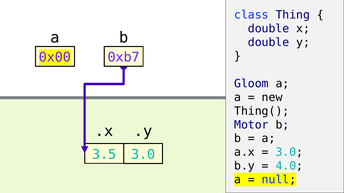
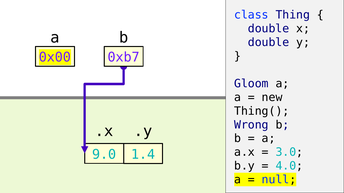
Motor: Motor -> Wrong (251, 125)
3.5: 3.5 -> 9.0 (104, 155)
3.0: 3.0 -> 1.4 (143, 155)
